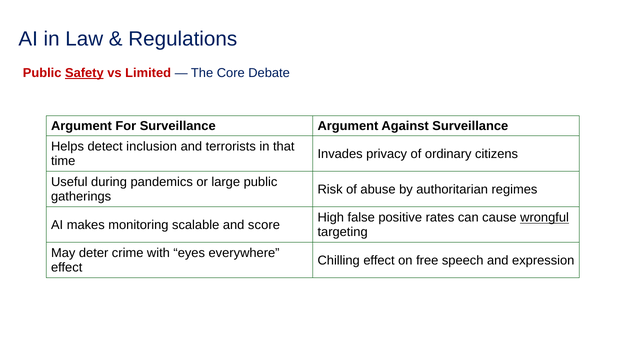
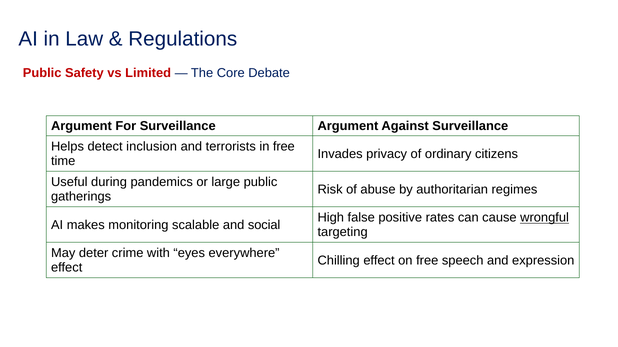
Safety underline: present -> none (84, 73)
in that: that -> free (284, 147)
score: score -> social (264, 225)
